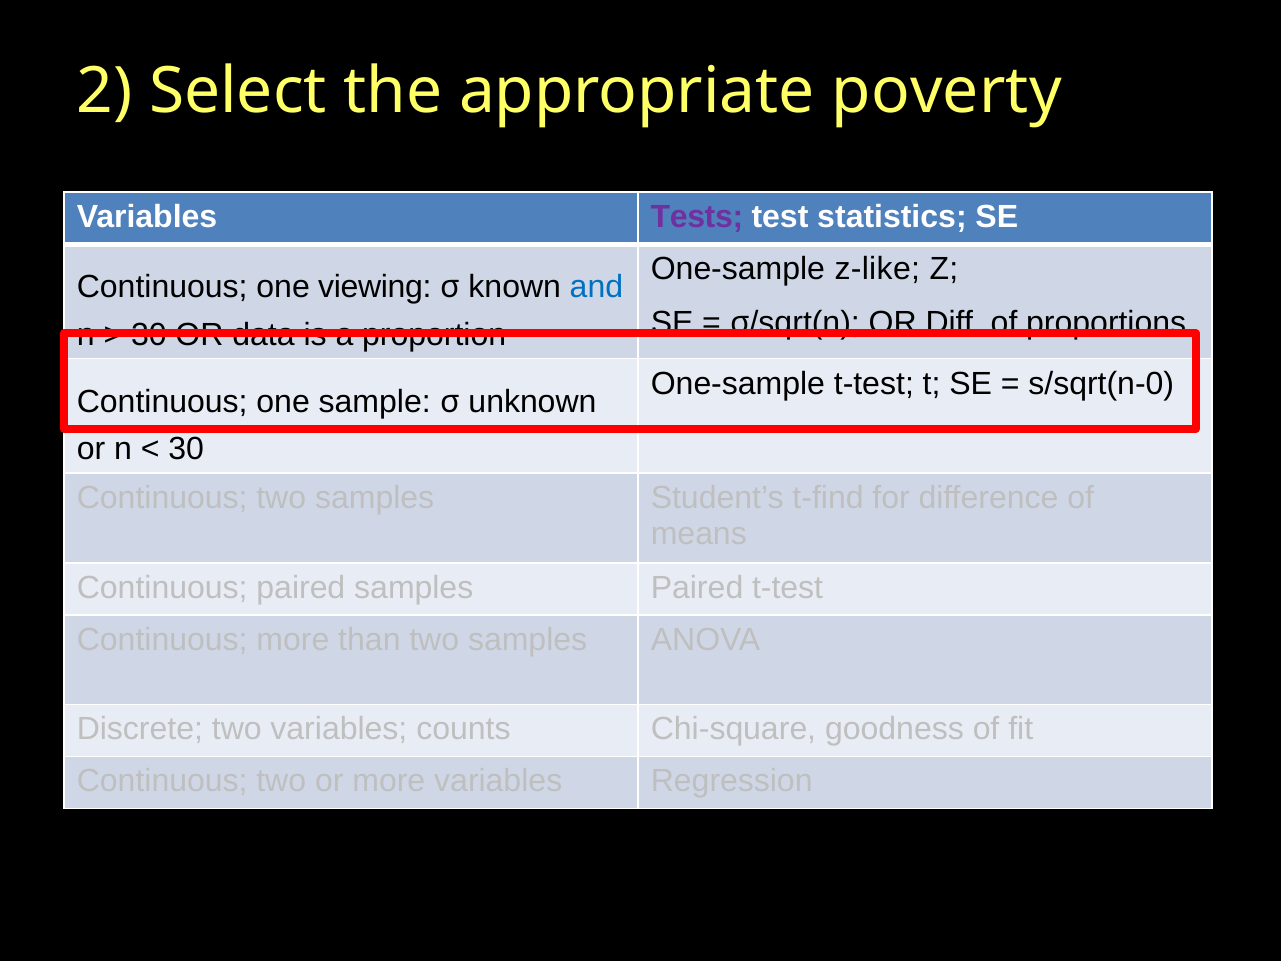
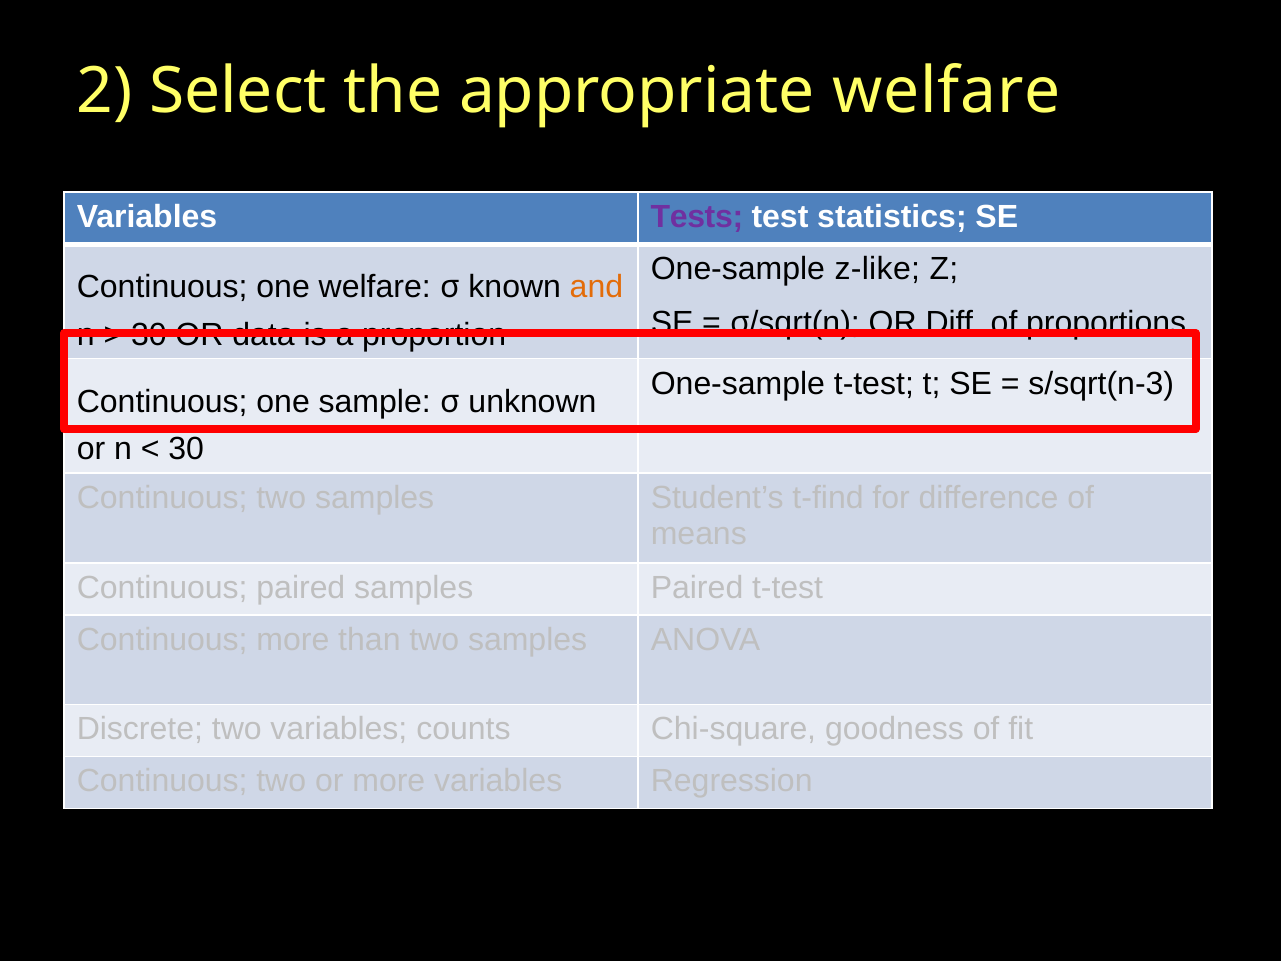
appropriate poverty: poverty -> welfare (947, 91)
one viewing: viewing -> welfare (375, 287)
and colour: blue -> orange (596, 287)
s/sqrt(n-0: s/sqrt(n-0 -> s/sqrt(n-3 (1101, 383)
